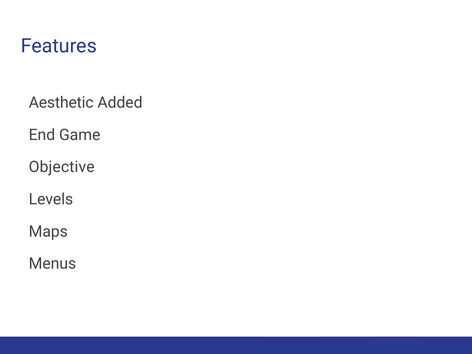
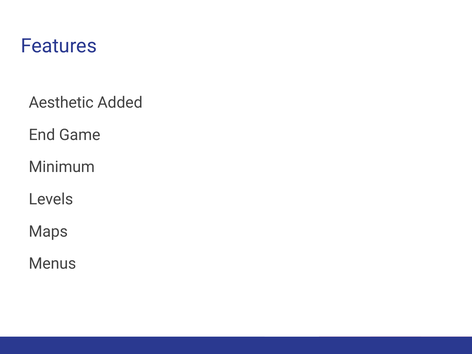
Objective: Objective -> Minimum (62, 167)
